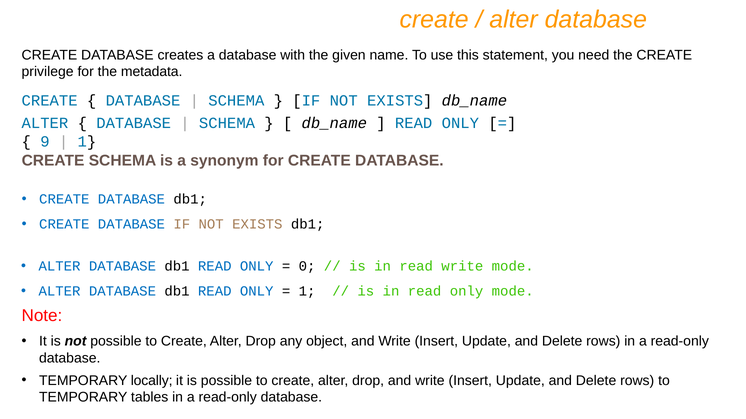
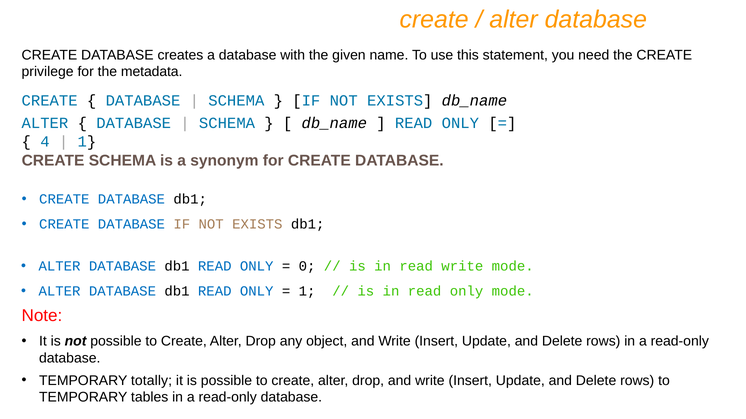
9: 9 -> 4 (45, 142)
locally: locally -> totally (152, 381)
